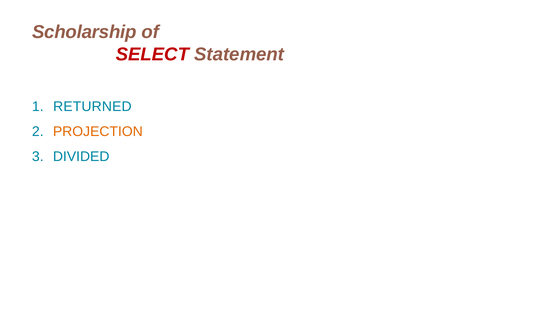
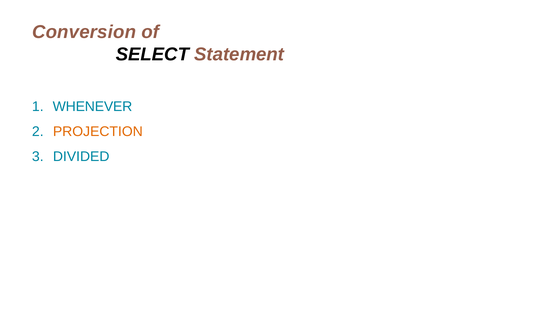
Scholarship: Scholarship -> Conversion (84, 32)
SELECT colour: red -> black (152, 54)
RETURNED: RETURNED -> WHENEVER (93, 106)
